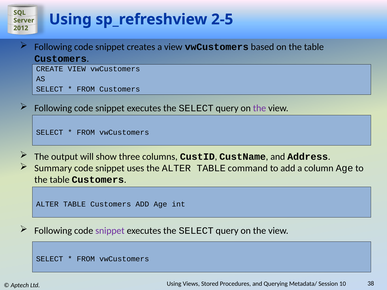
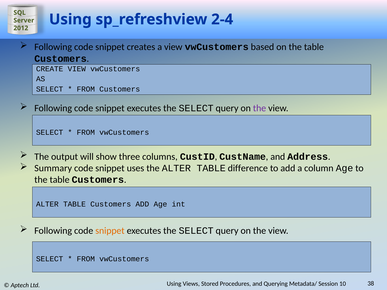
2-5: 2-5 -> 2-4 (222, 19)
command: command -> difference (248, 168)
snippet colour: purple -> orange (110, 231)
